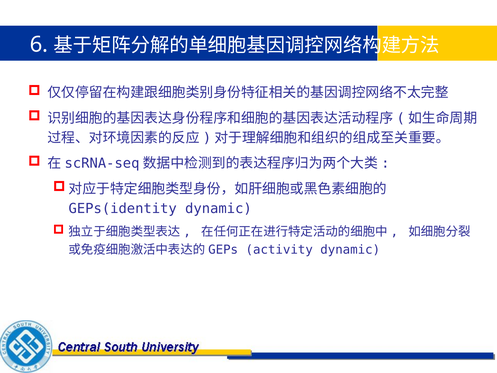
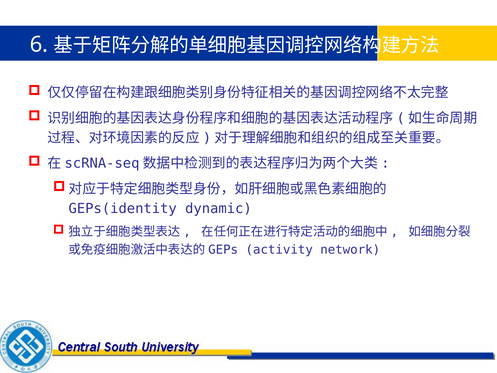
activity dynamic: dynamic -> network (350, 250)
